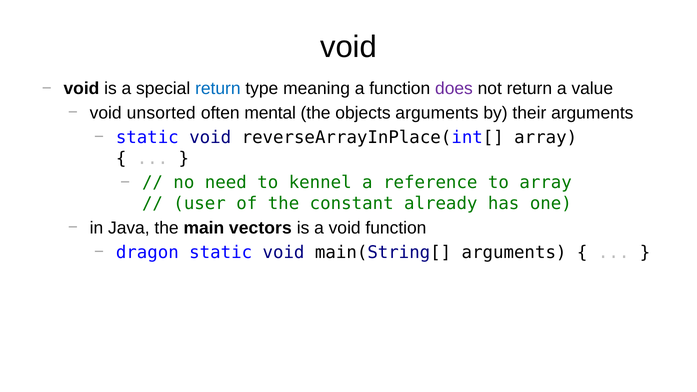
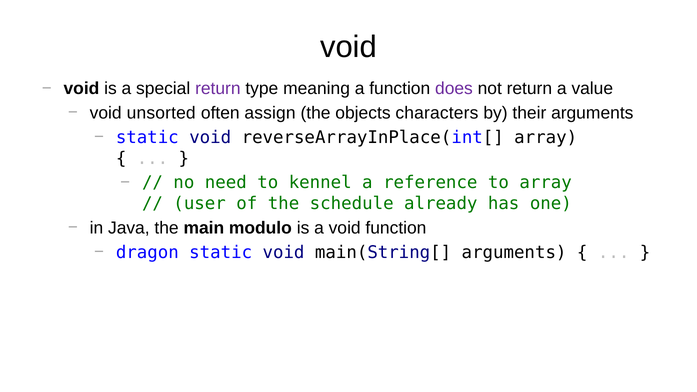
return colour: blue -> purple (218, 89)
mental: mental -> assign (270, 113)
objects arguments: arguments -> characters (437, 113)
constant: constant -> schedule (352, 204)
vectors: vectors -> modulo (260, 228)
